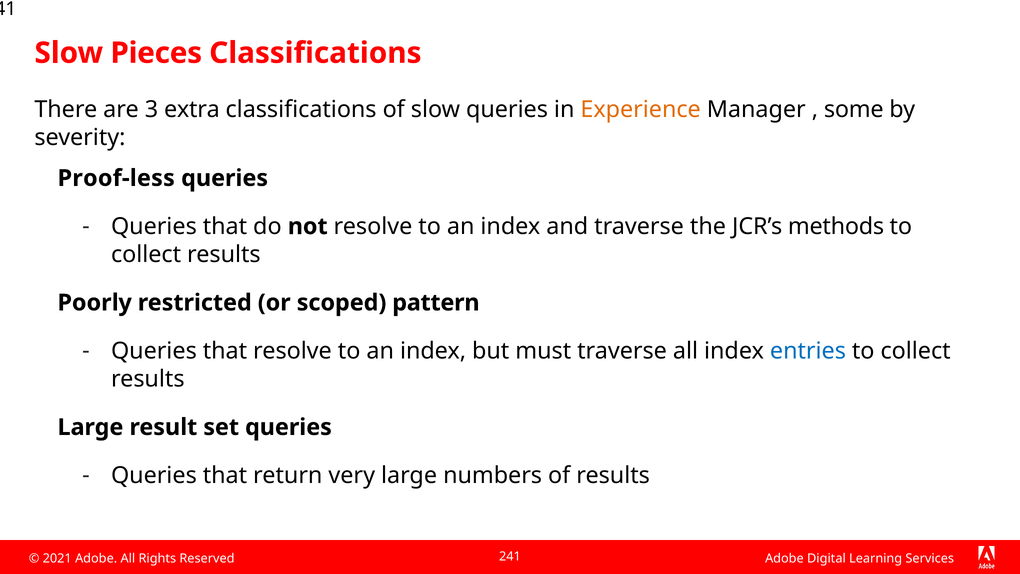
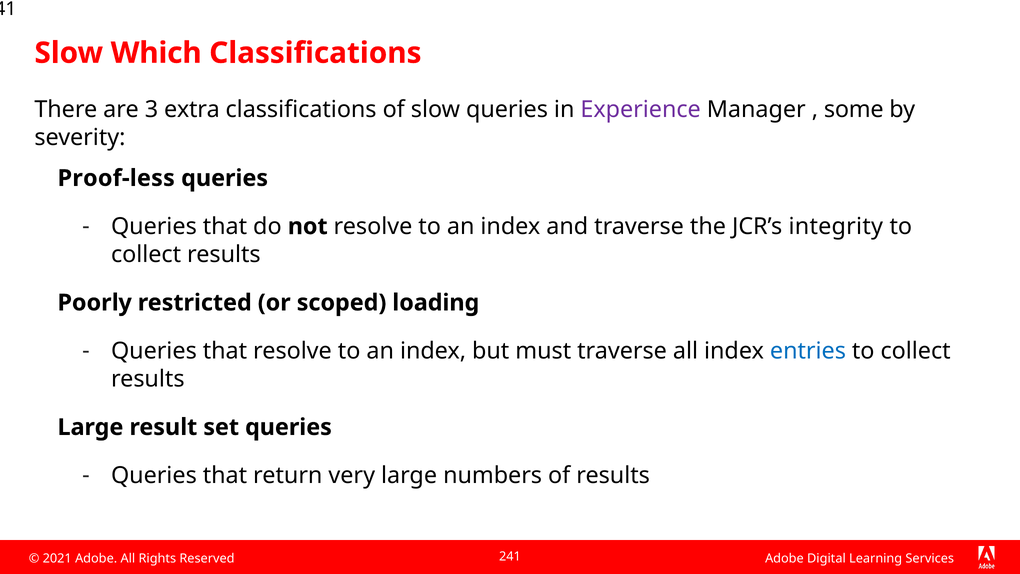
Pieces: Pieces -> Which (156, 53)
Experience colour: orange -> purple (641, 109)
methods: methods -> integrity (836, 226)
pattern: pattern -> loading (436, 303)
